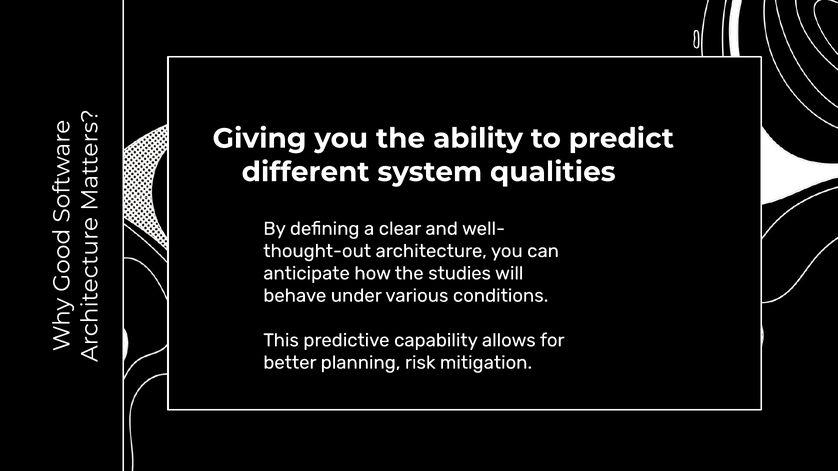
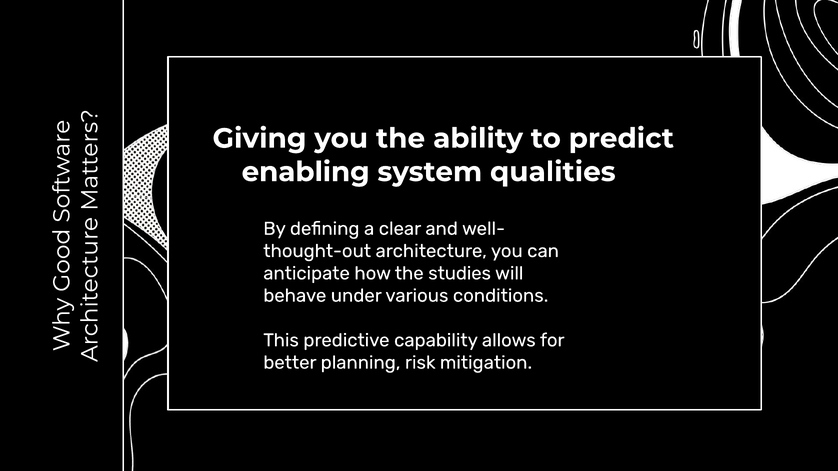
different: different -> enabling (306, 172)
